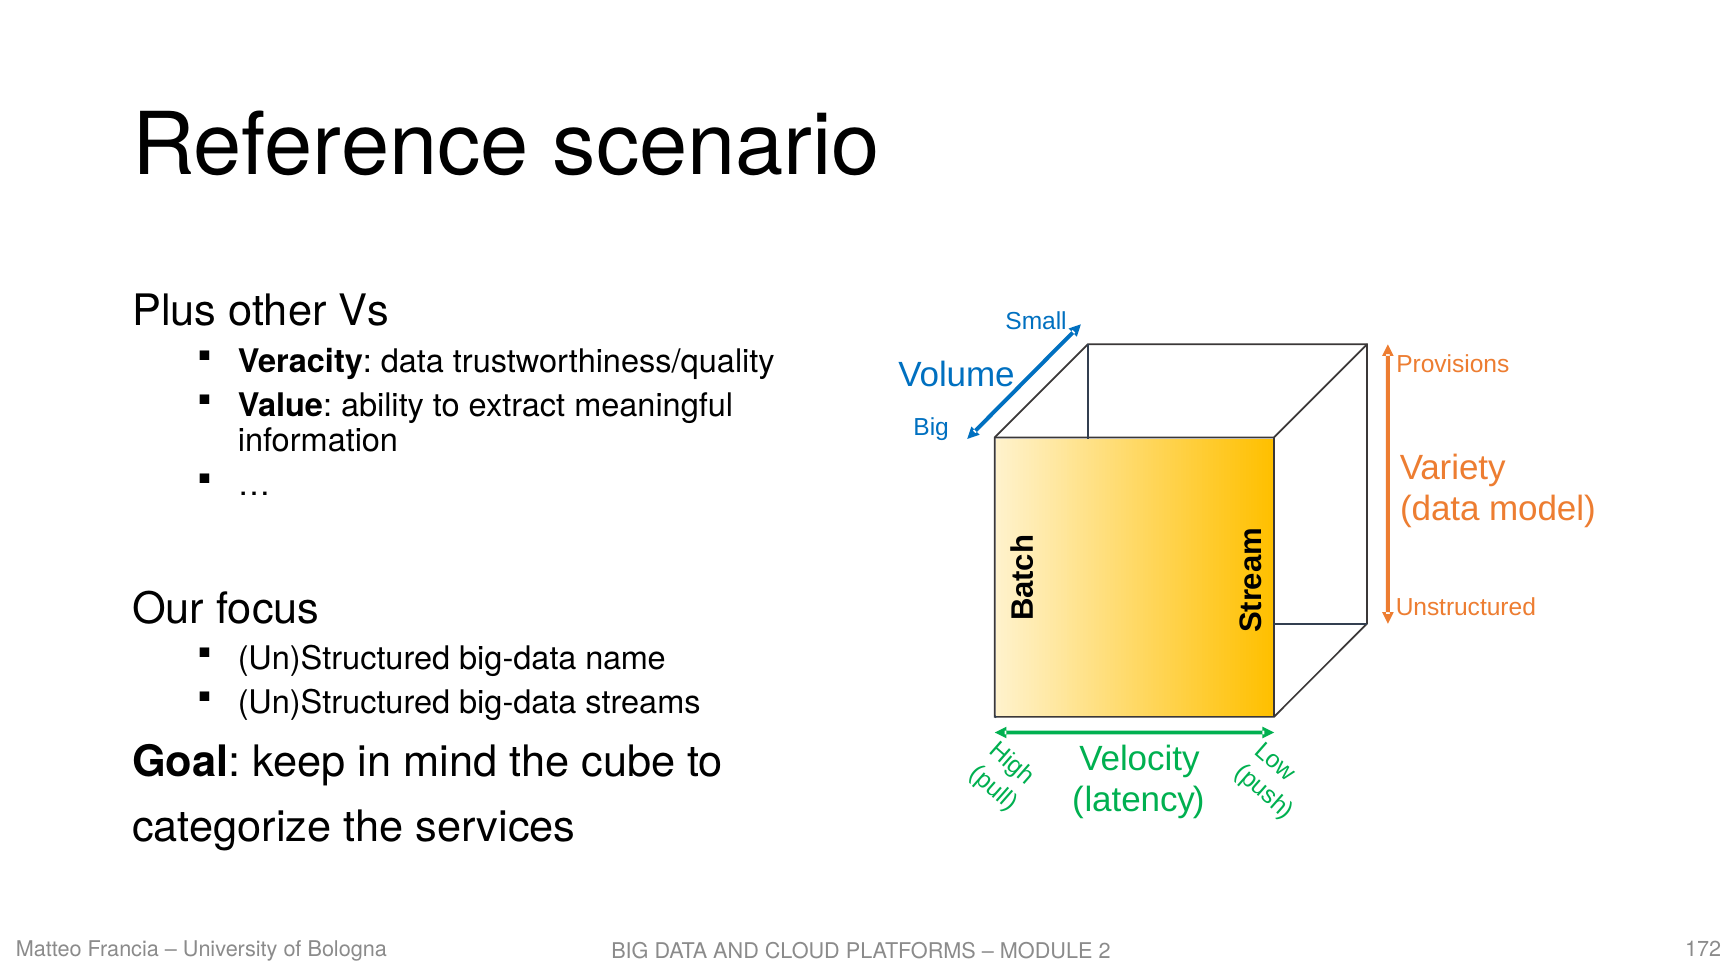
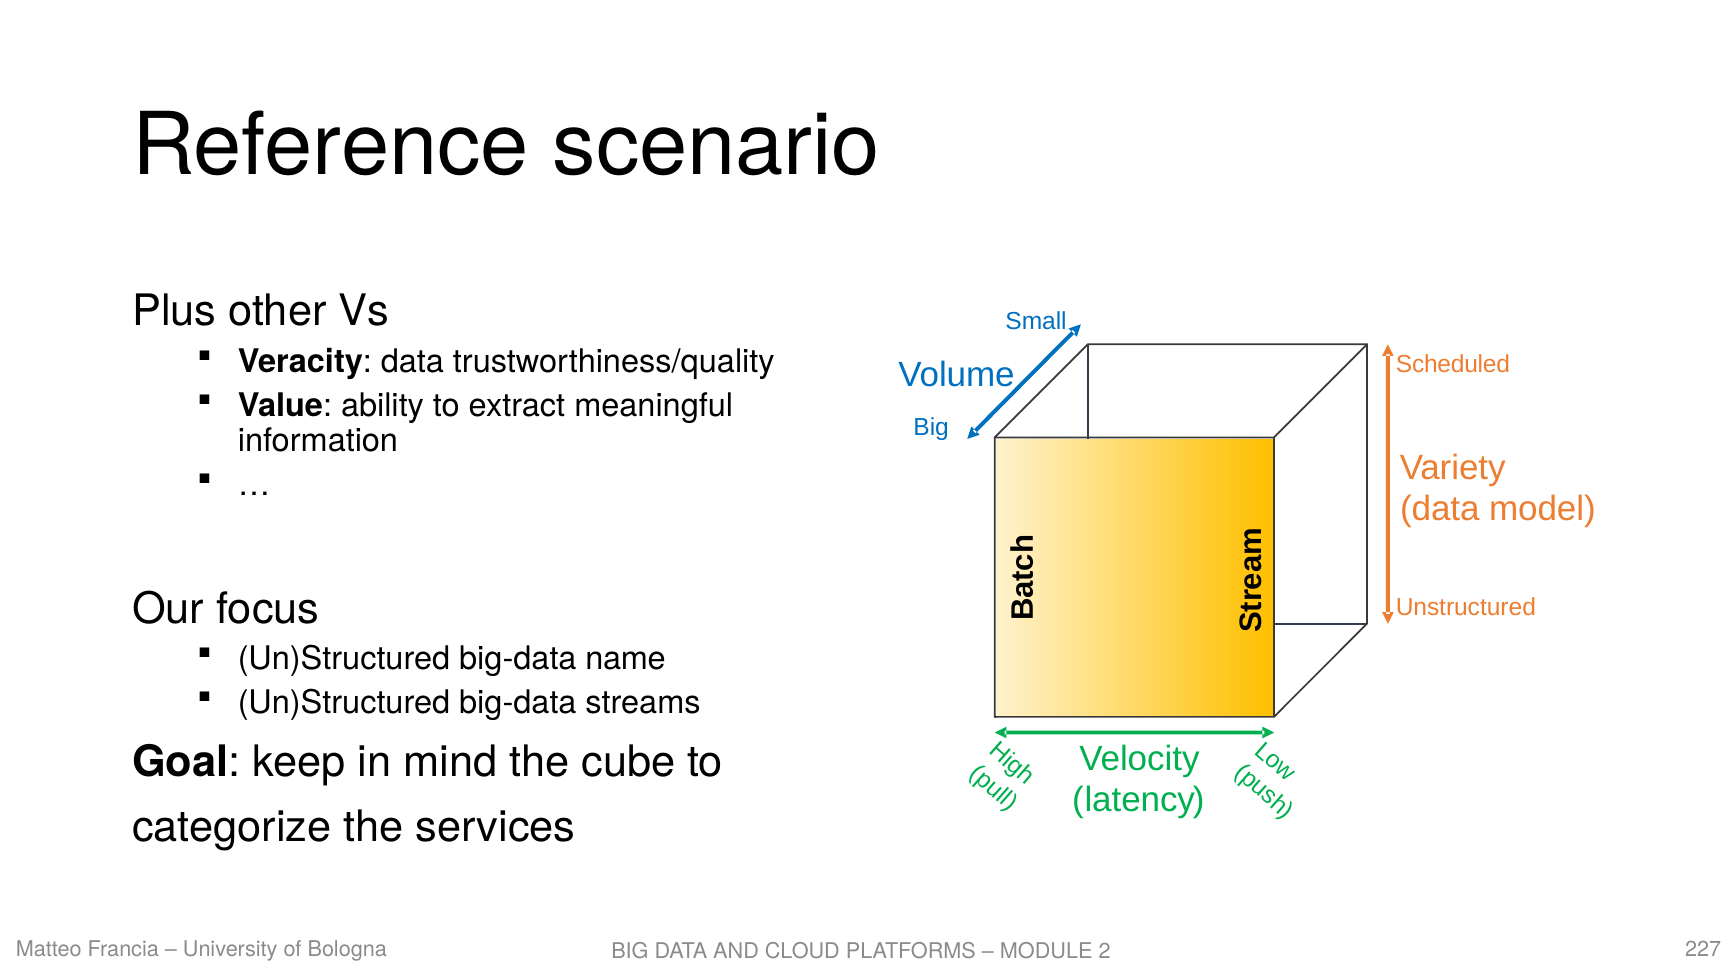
Provisions: Provisions -> Scheduled (1453, 364)
172: 172 -> 227 (1703, 948)
